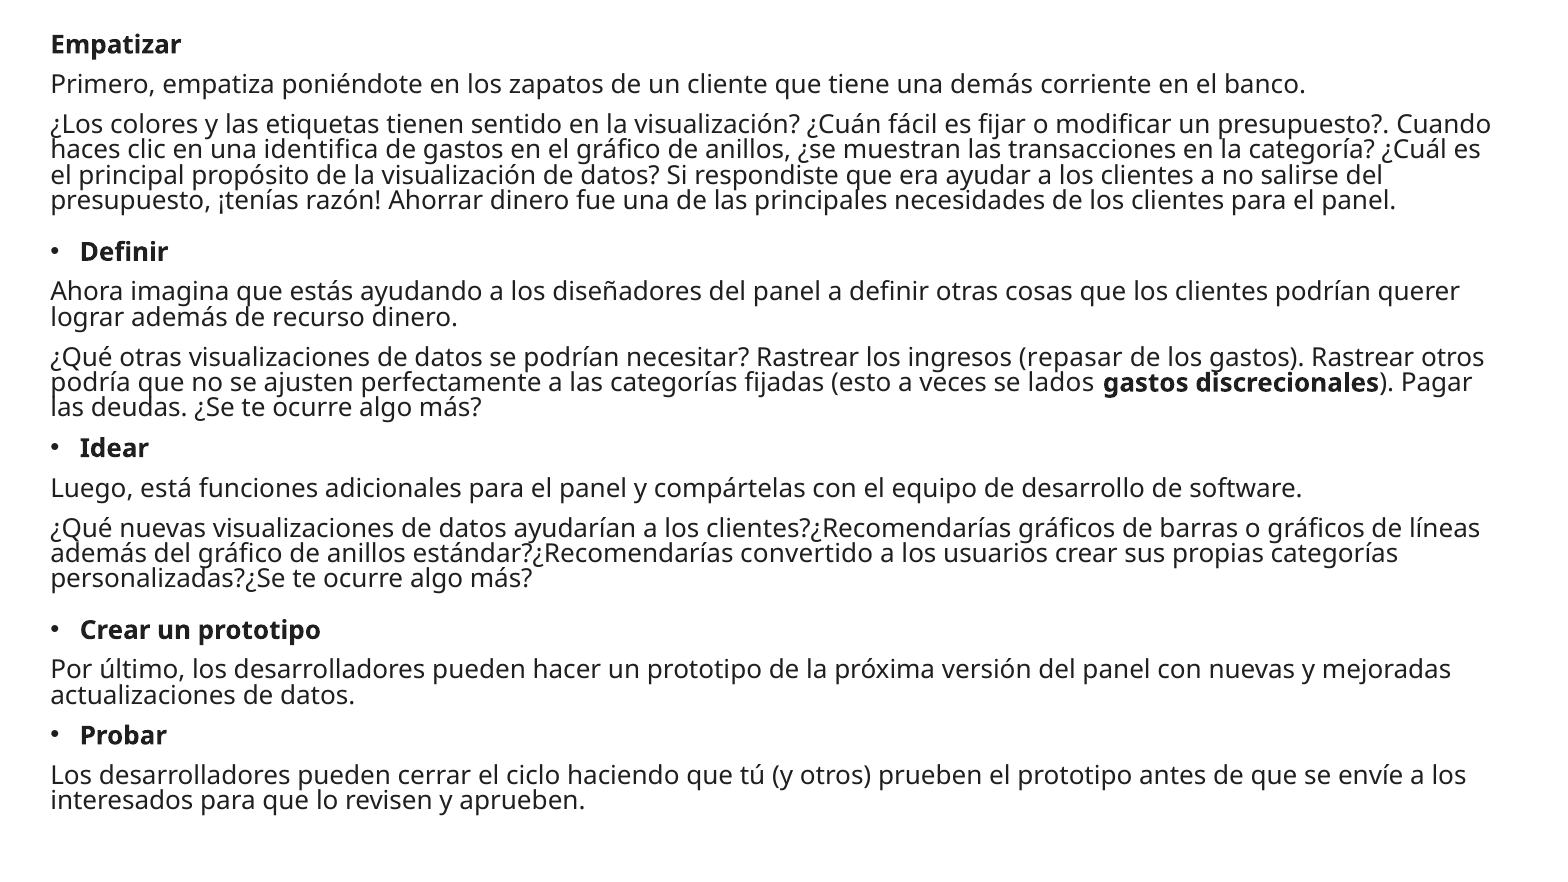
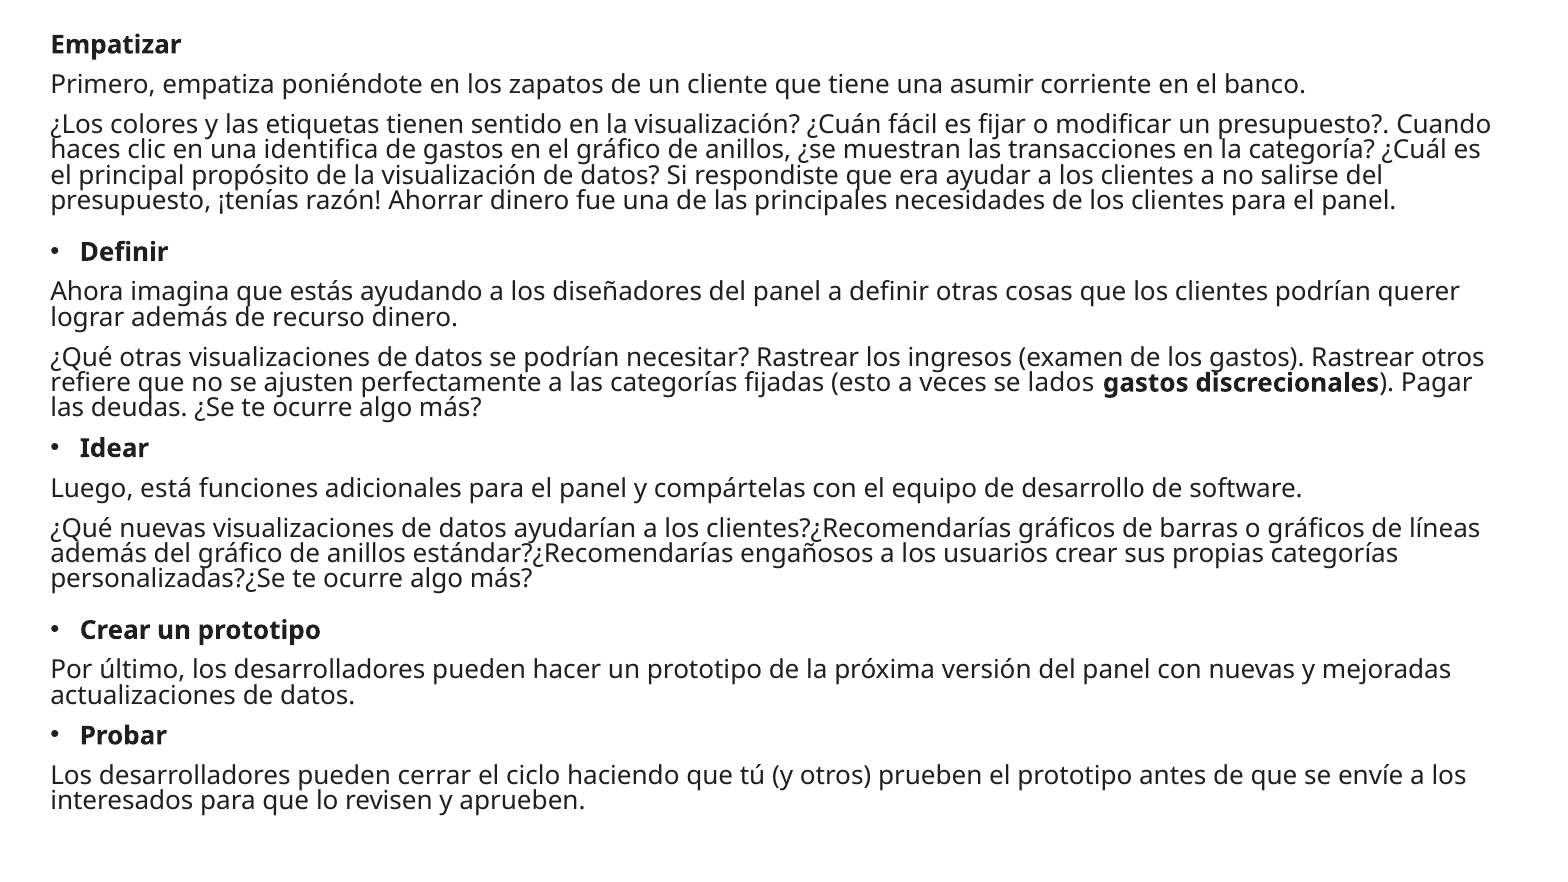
demás: demás -> asumir (992, 85)
repasar: repasar -> examen (1071, 358)
podría: podría -> refiere (91, 383)
convertido: convertido -> engañosos (807, 554)
